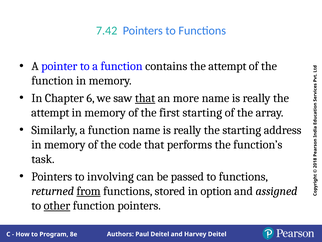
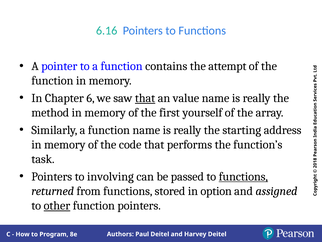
7.42: 7.42 -> 6.16 (107, 31)
more: more -> value (186, 98)
attempt: attempt -> method (50, 112)
first starting: starting -> yourself (202, 112)
functions underline: none -> present (243, 176)
from underline: present -> none (89, 191)
